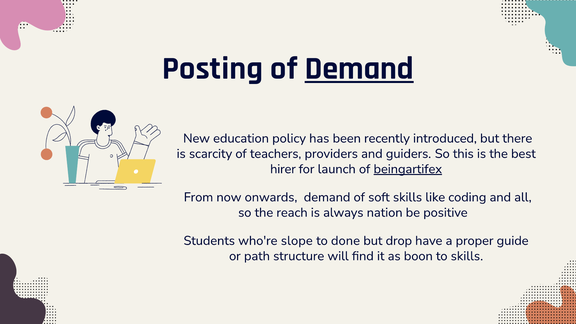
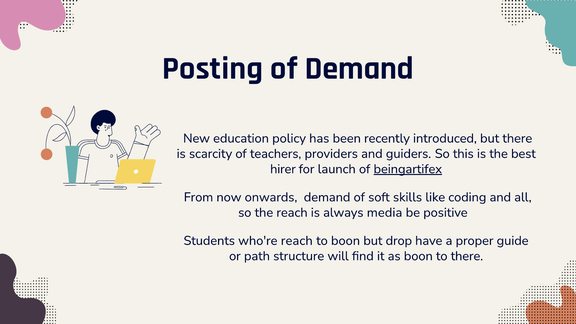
Demand underline: present -> none (359, 68)
nation: nation -> media (385, 213)
who're slope: slope -> reach (297, 241)
to done: done -> boon (346, 241)
to skills: skills -> there (467, 256)
